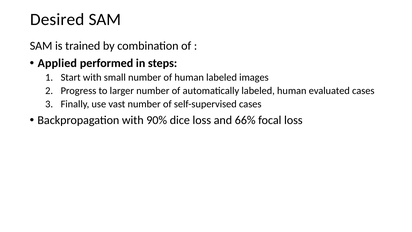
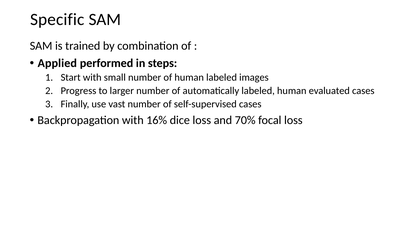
Desired: Desired -> Specific (57, 19)
90%: 90% -> 16% (157, 120)
66%: 66% -> 70% (245, 120)
